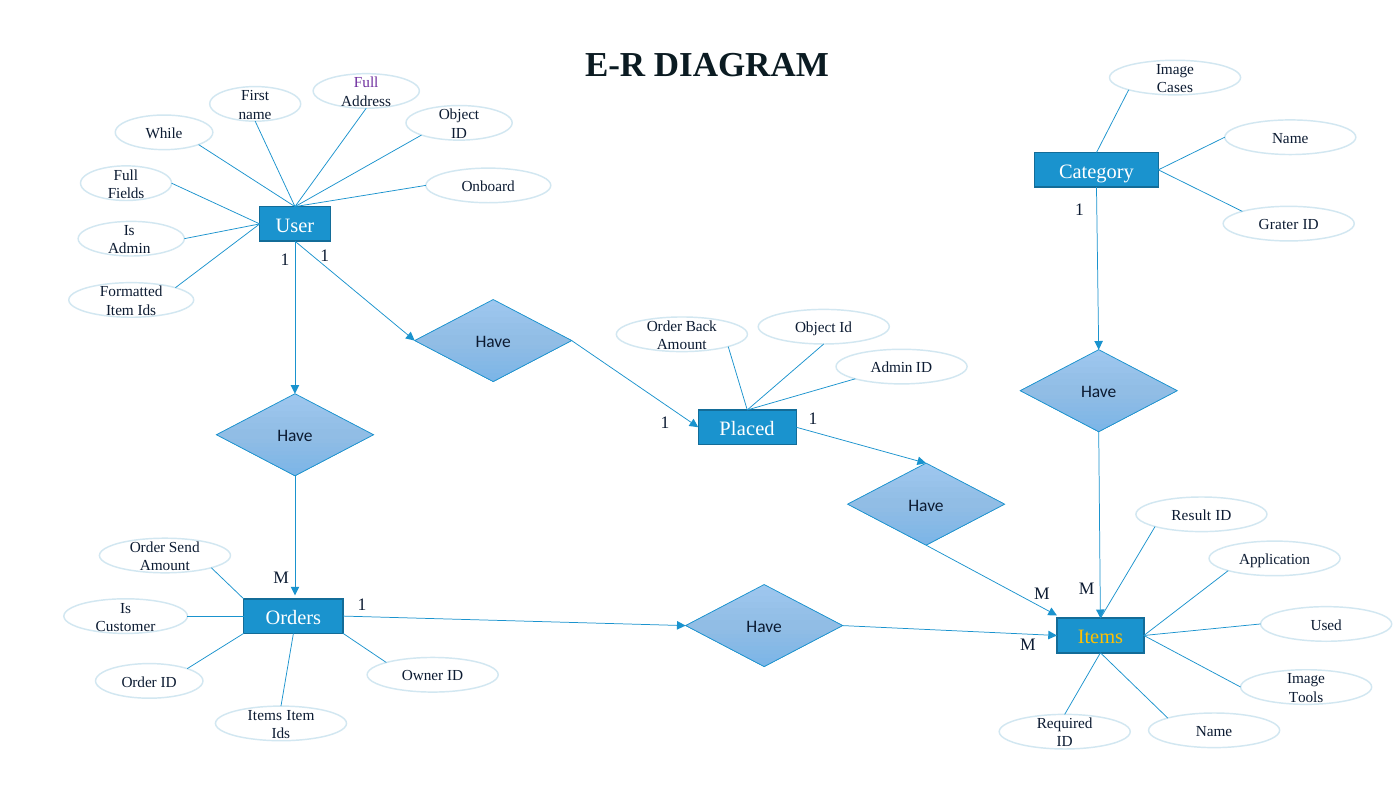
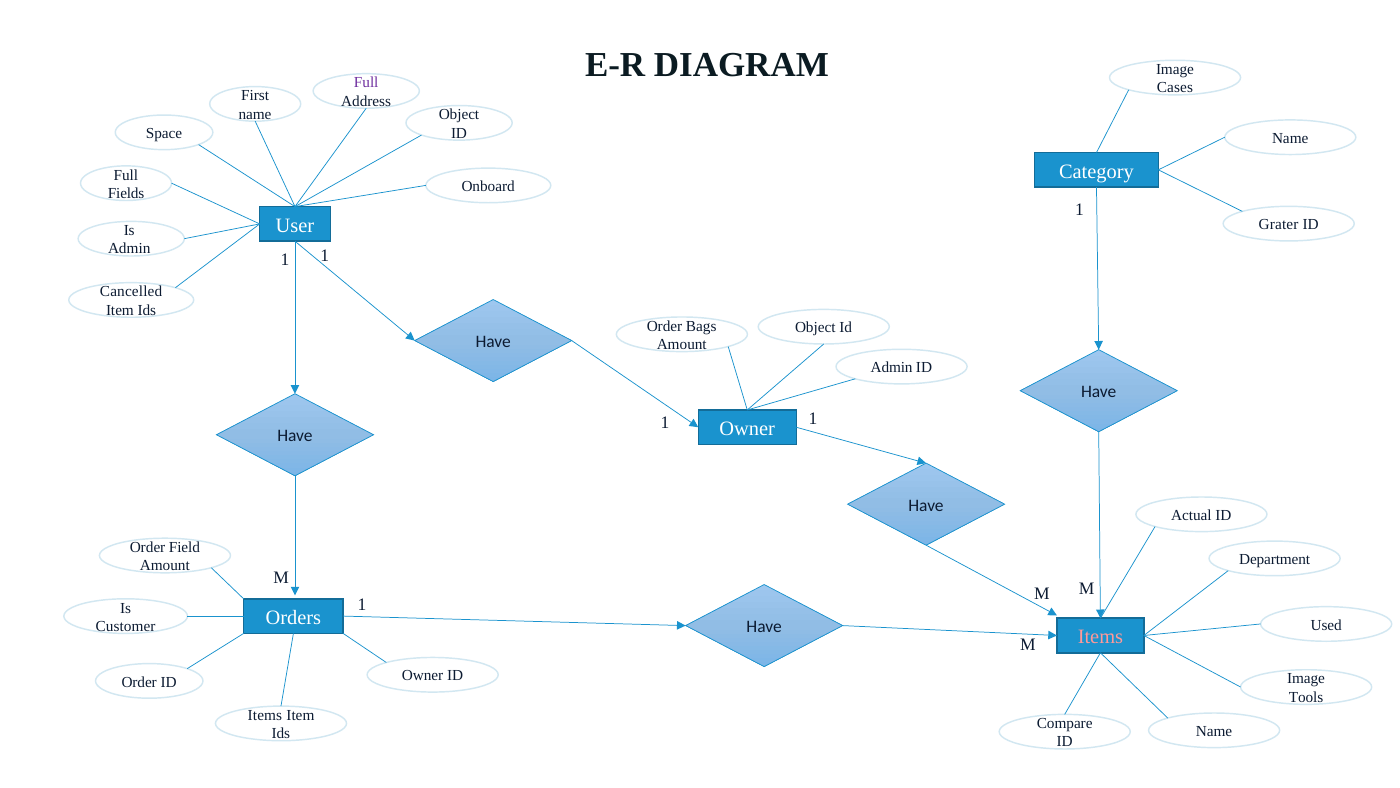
While: While -> Space (164, 133)
Formatted: Formatted -> Cancelled (131, 292)
Back: Back -> Bags (701, 326)
Have Placed: Placed -> Owner (747, 428)
Result: Result -> Actual (1191, 515)
Send: Send -> Field (184, 547)
Application: Application -> Department (1275, 559)
Items colour: yellow -> pink (1100, 637)
Required: Required -> Compare (1065, 723)
